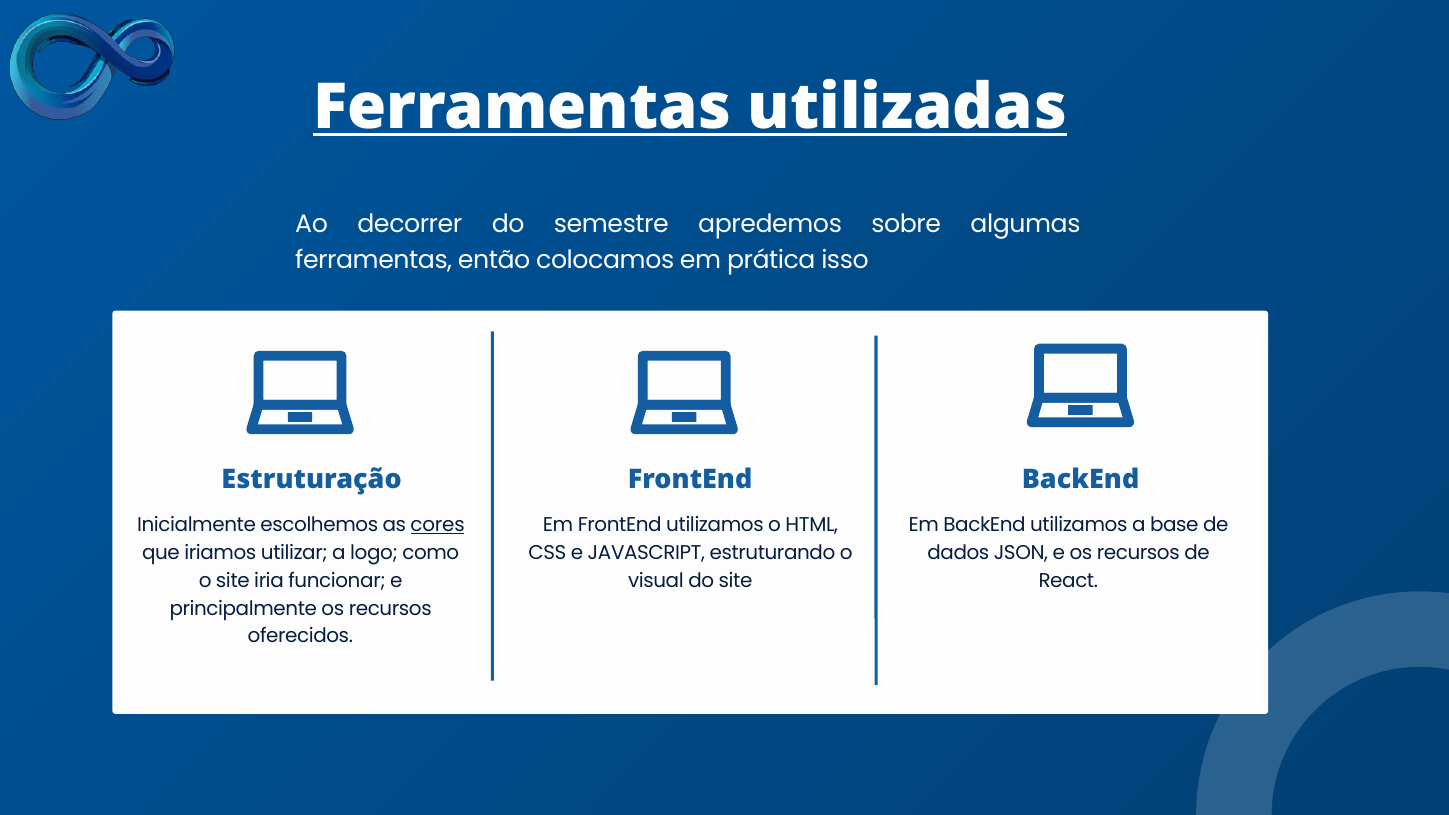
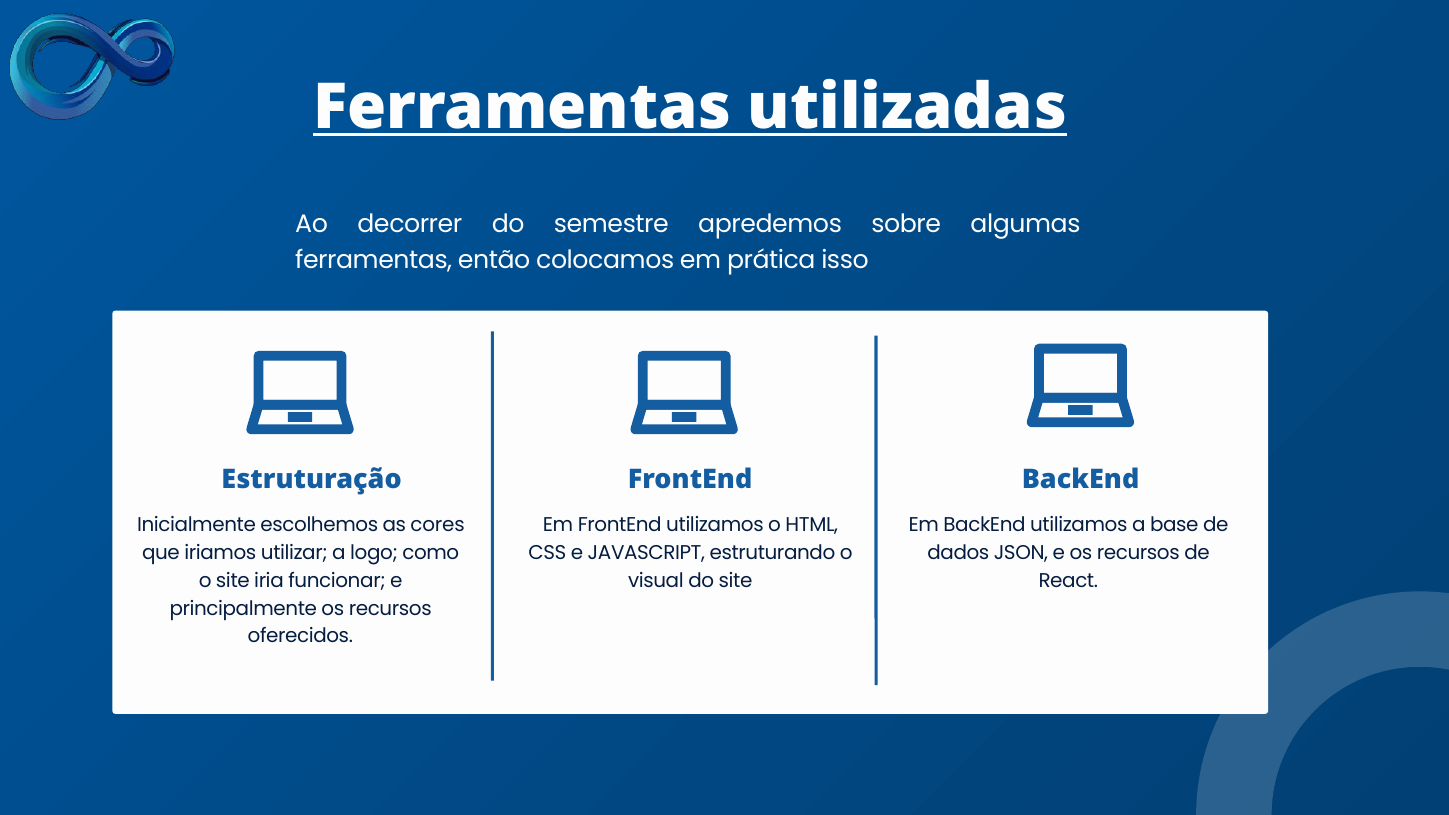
cores underline: present -> none (438, 525)
